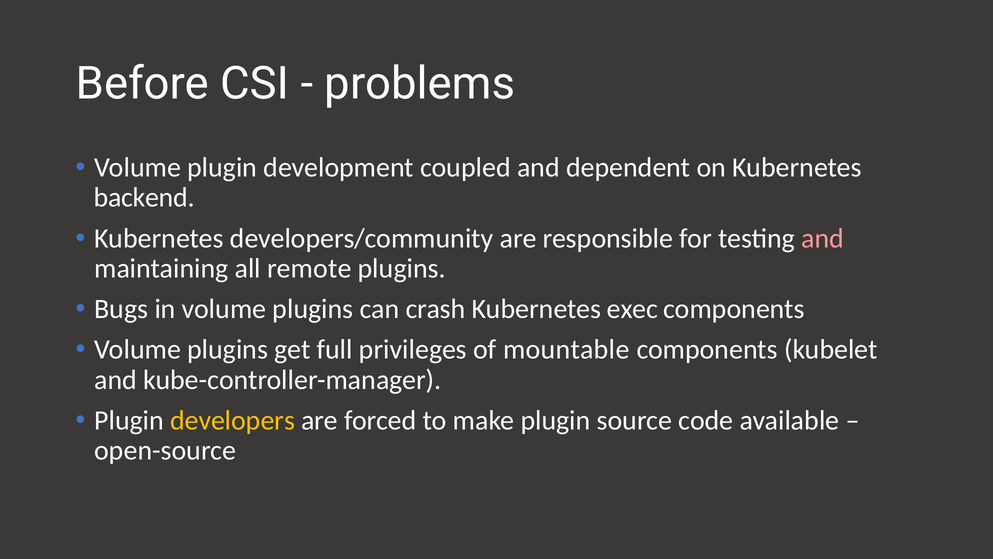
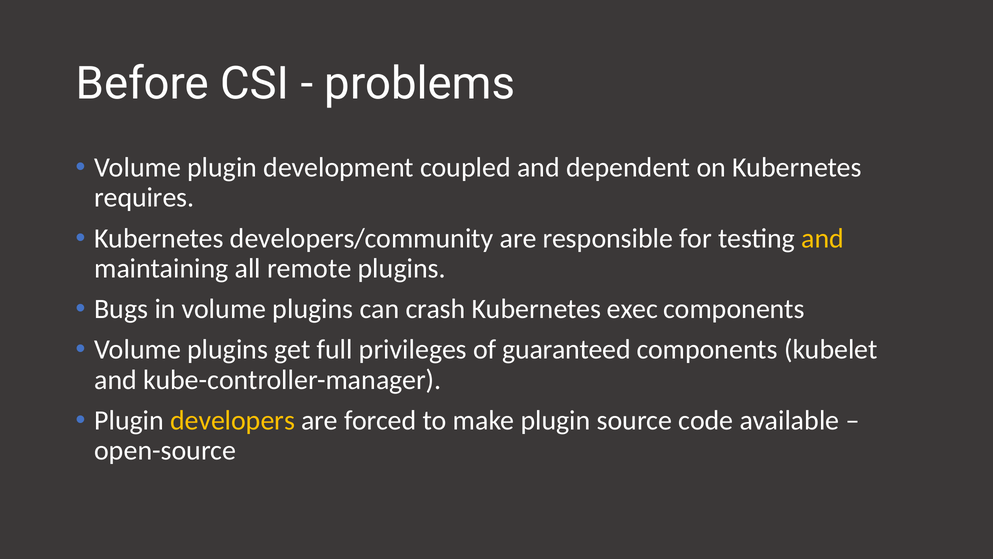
backend: backend -> requires (144, 198)
and colour: pink -> yellow (823, 238)
mountable: mountable -> guaranteed (567, 349)
